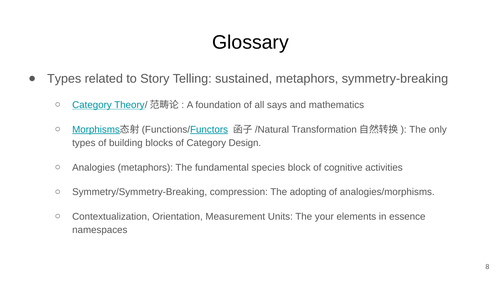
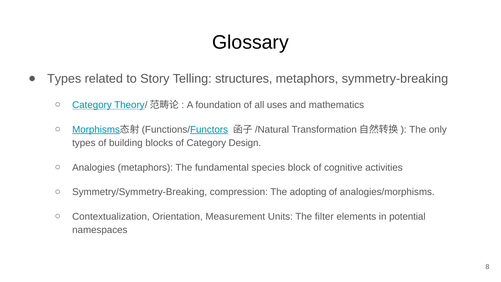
sustained: sustained -> structures (244, 79)
says: says -> uses (277, 105)
your: your -> filter (324, 216)
essence: essence -> potential (407, 216)
